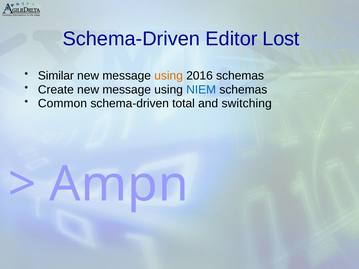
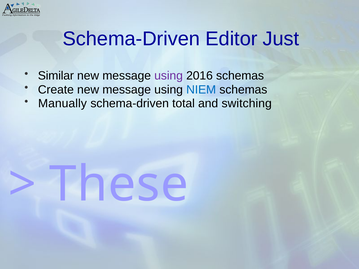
Lost: Lost -> Just (281, 39)
using colour: orange -> purple (169, 76)
Common: Common -> Manually (62, 104)
Ampn: Ampn -> These (119, 184)
